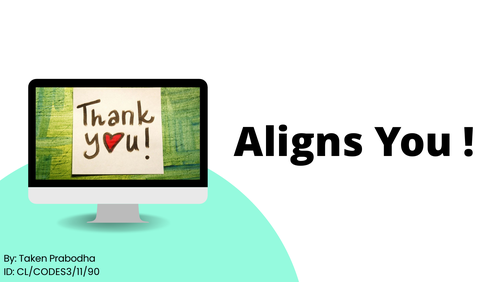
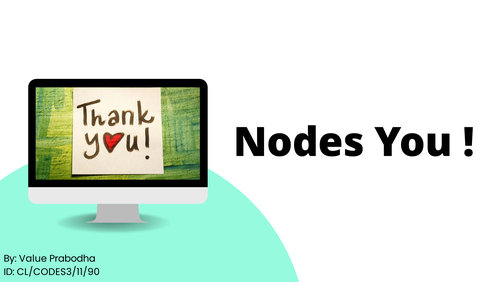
Aligns: Aligns -> Nodes (299, 143)
Taken: Taken -> Value (33, 259)
